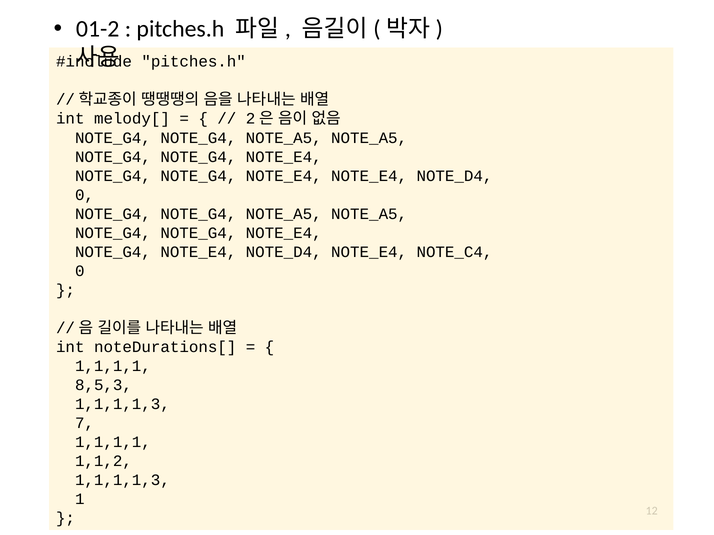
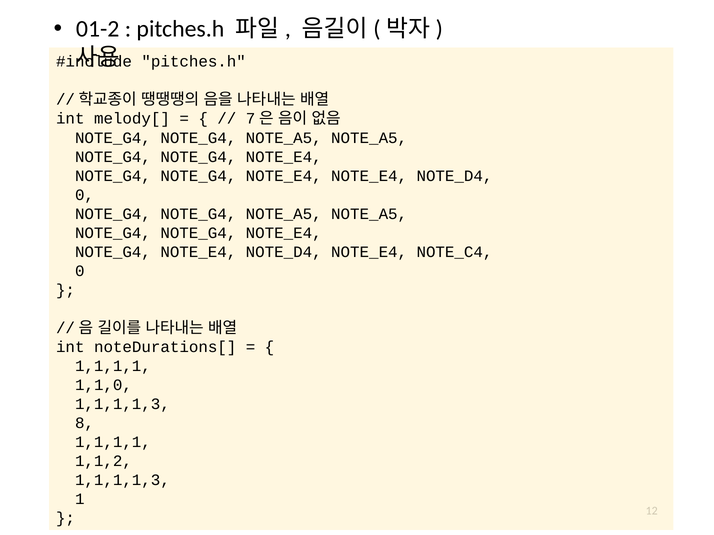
2: 2 -> 7 (251, 119)
8,5,3: 8,5,3 -> 1,1,0 (104, 385)
7: 7 -> 8 (85, 423)
